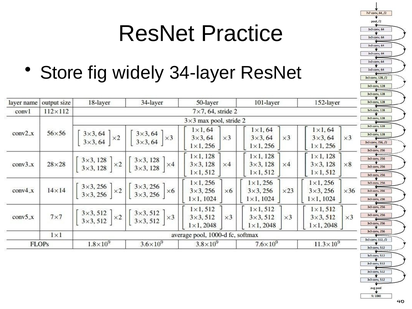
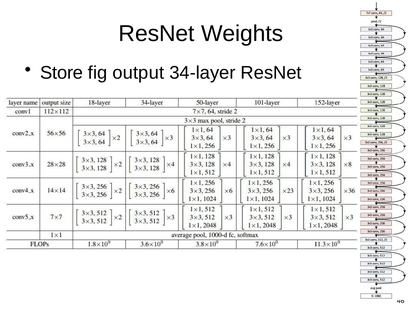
Practice: Practice -> Weights (242, 34)
widely: widely -> output (138, 73)
